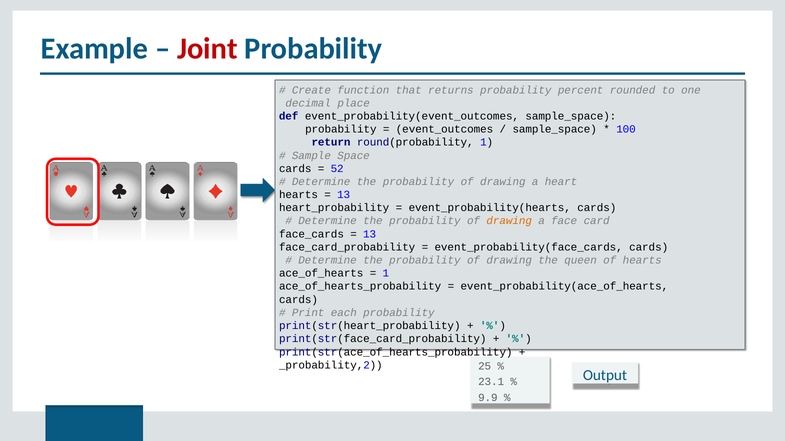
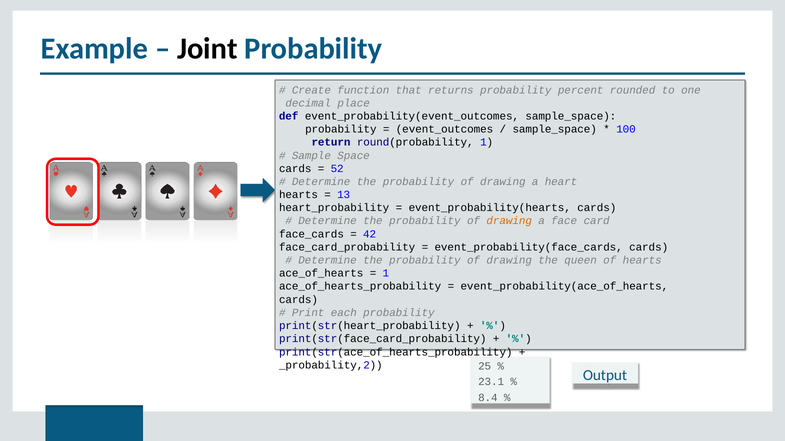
Joint colour: red -> black (207, 49)
13: 13 -> 42 (370, 234)
9.9: 9.9 -> 8.4 (488, 398)
